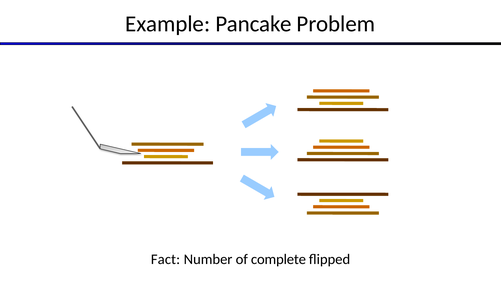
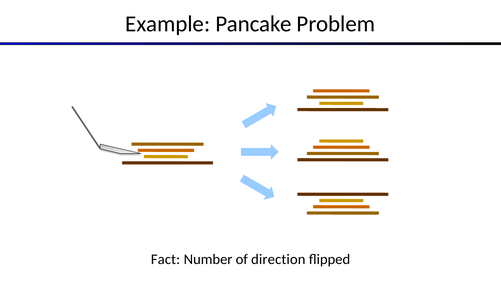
complete: complete -> direction (278, 259)
